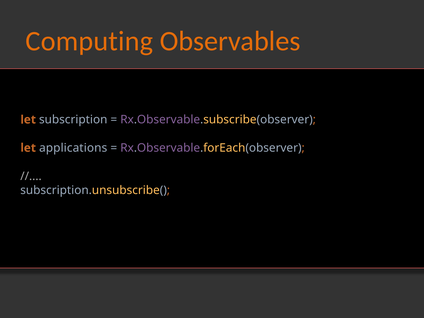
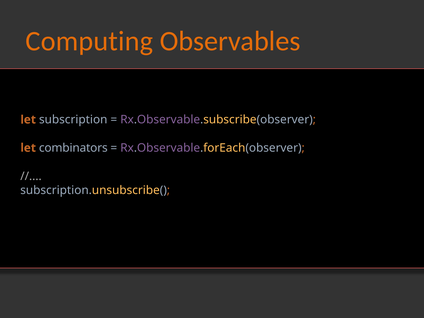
applications: applications -> combinators (73, 148)
